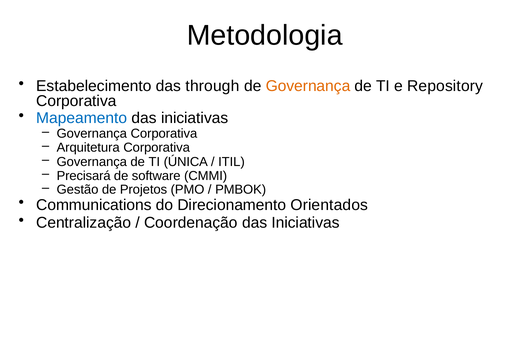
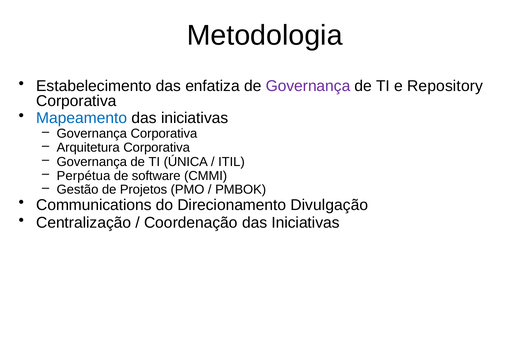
through: through -> enfatiza (213, 86)
Governança colour: orange -> purple (308, 86)
Precisará: Precisará -> Perpétua (83, 176)
Orientados: Orientados -> Divulgação (329, 205)
